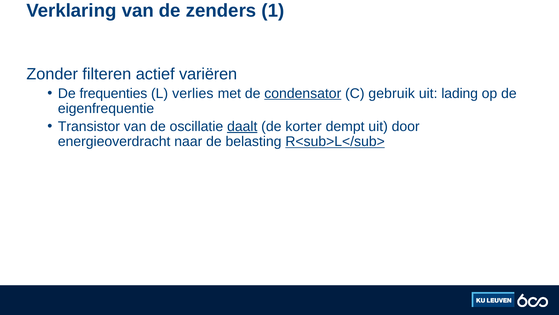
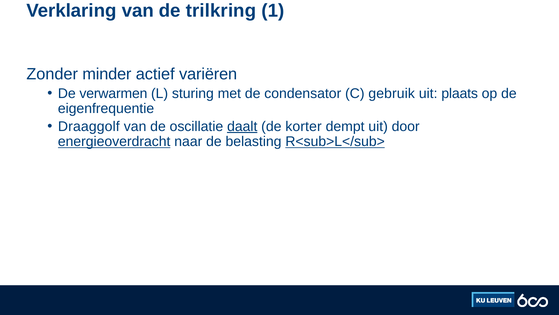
zenders: zenders -> trilkring (221, 11)
filteren: filteren -> minder (107, 74)
frequenties: frequenties -> verwarmen (113, 93)
verlies: verlies -> sturing (193, 93)
condensator underline: present -> none (303, 93)
lading: lading -> plaats (460, 93)
Transistor: Transistor -> Draaggolf (89, 126)
energieoverdracht underline: none -> present (114, 141)
